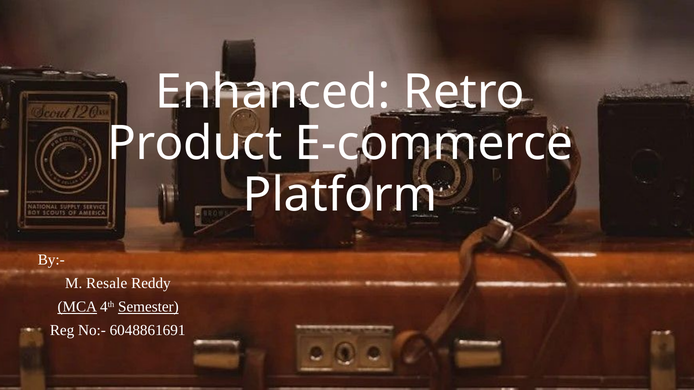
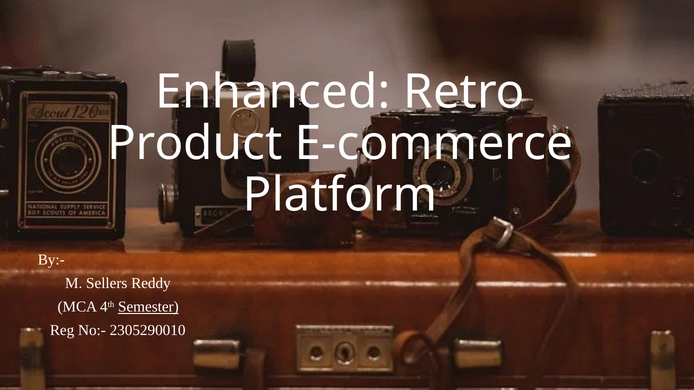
Resale: Resale -> Sellers (107, 284)
MCA underline: present -> none (77, 307)
6048861691: 6048861691 -> 2305290010 (148, 331)
